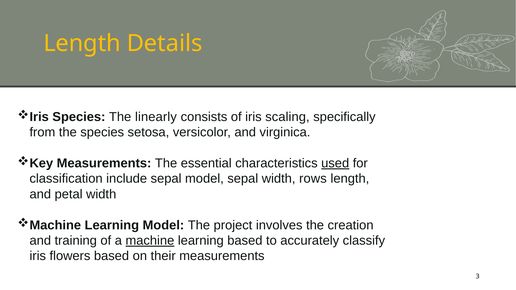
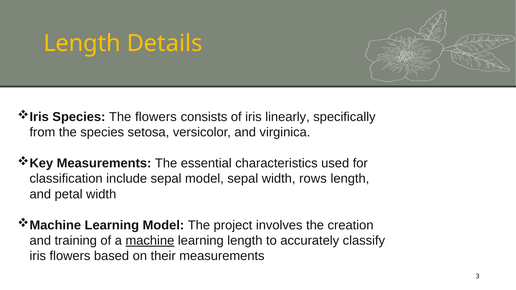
The linearly: linearly -> flowers (156, 117)
scaling: scaling -> linearly (287, 117)
used underline: present -> none (335, 163)
learning based: based -> length (245, 241)
